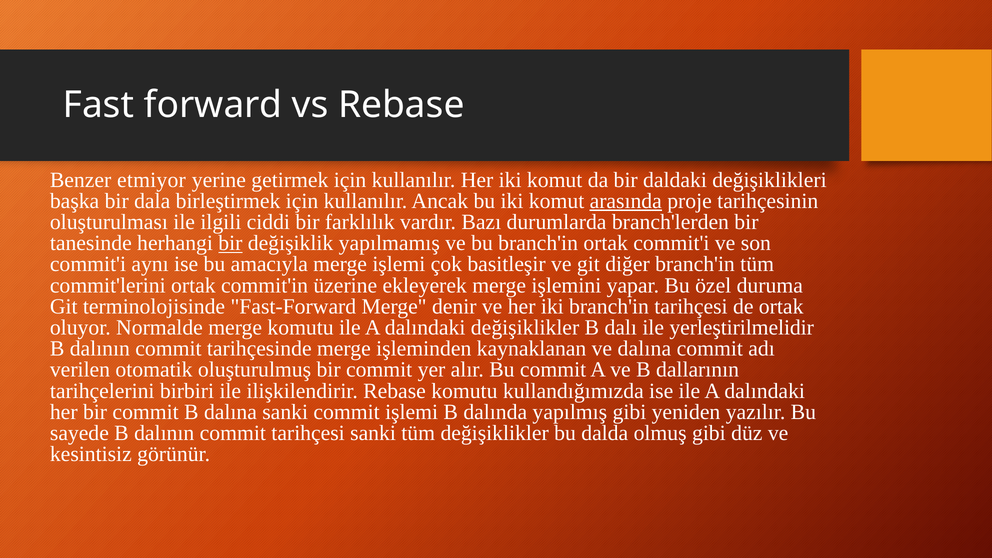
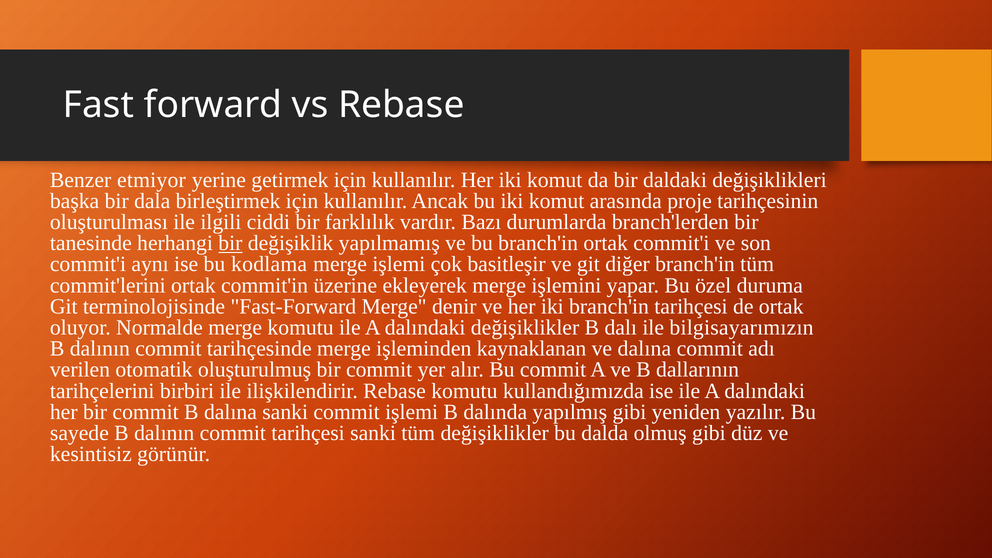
arasında underline: present -> none (626, 201)
amacıyla: amacıyla -> kodlama (269, 264)
yerleştirilmelidir: yerleştirilmelidir -> bilgisayarımızın (742, 328)
